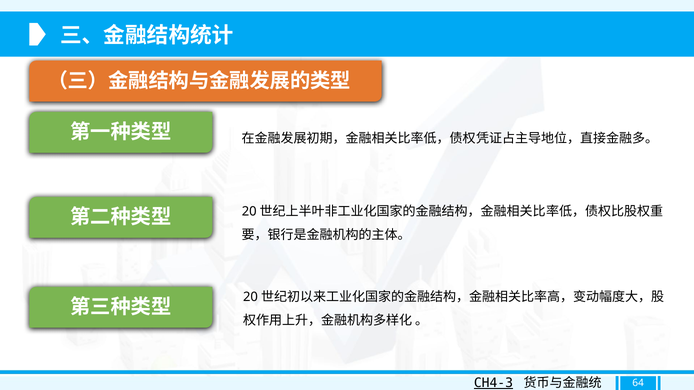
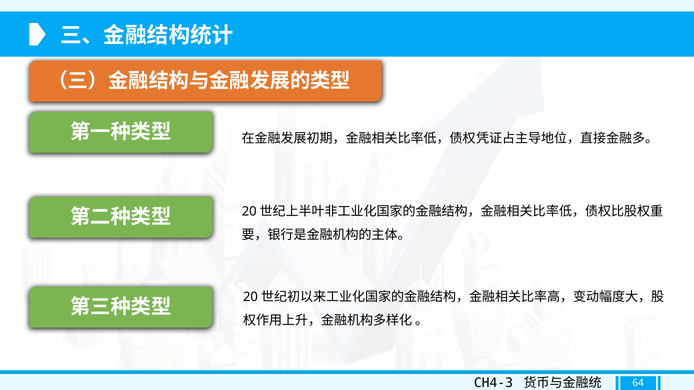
CH4-3 underline: present -> none (493, 383)
